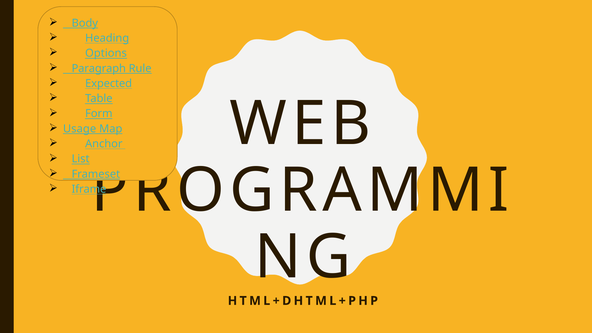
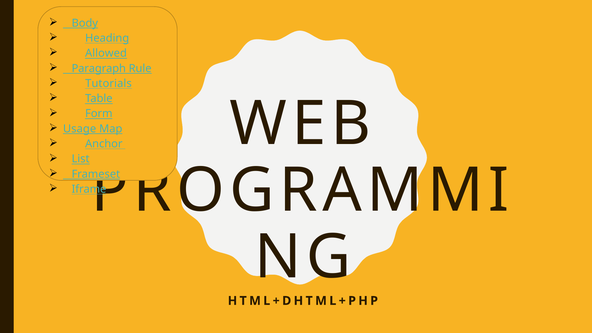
Options: Options -> Allowed (106, 53)
Expected: Expected -> Tutorials (108, 83)
